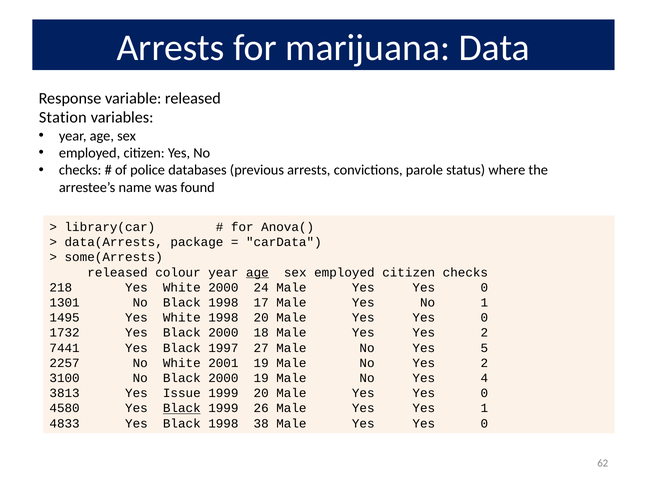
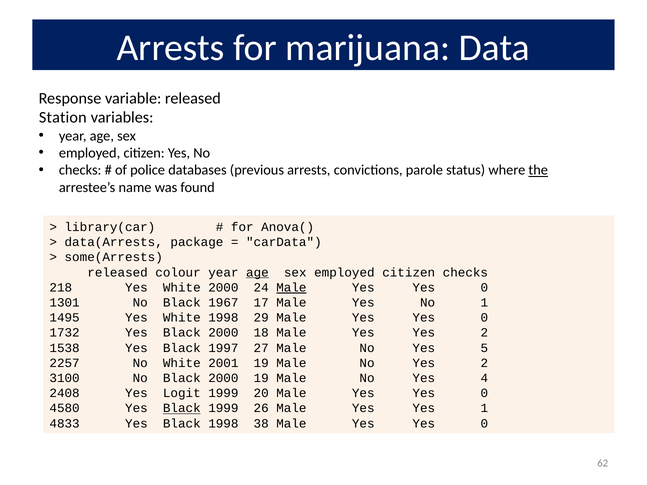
the underline: none -> present (538, 170)
Male underline: none -> present (291, 288)
No Black 1998: 1998 -> 1967 (223, 303)
1998 20: 20 -> 29 (261, 318)
7441: 7441 -> 1538 (65, 348)
3813: 3813 -> 2408 (65, 393)
Issue: Issue -> Logit (182, 393)
